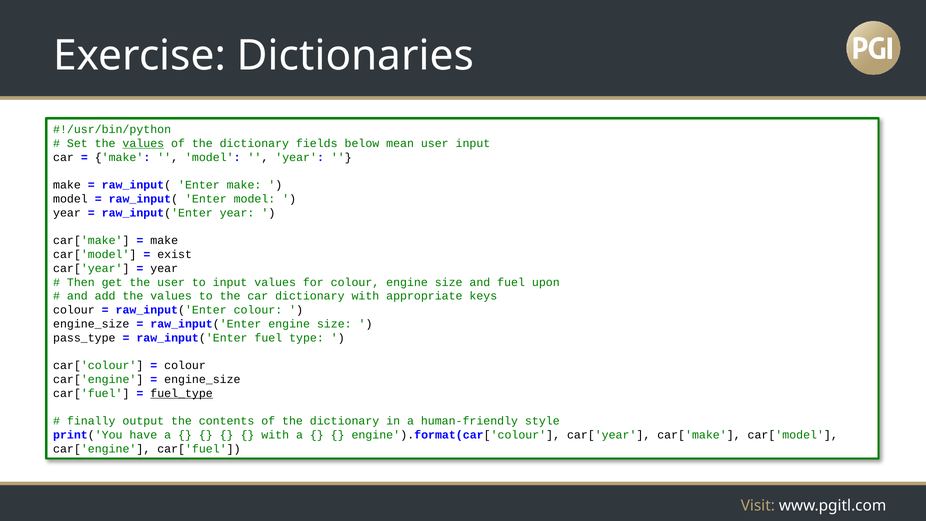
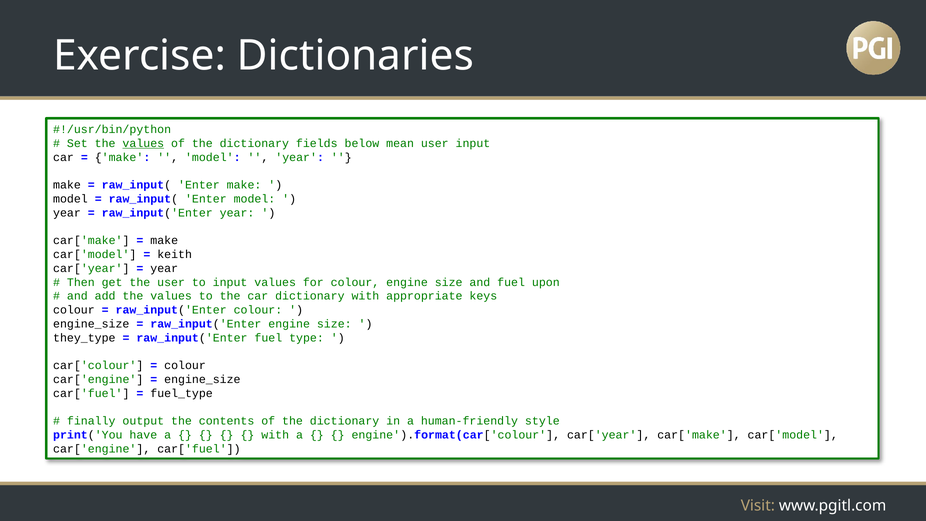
exist: exist -> keith (175, 254)
pass_type: pass_type -> they_type (84, 338)
fuel_type underline: present -> none (182, 393)
